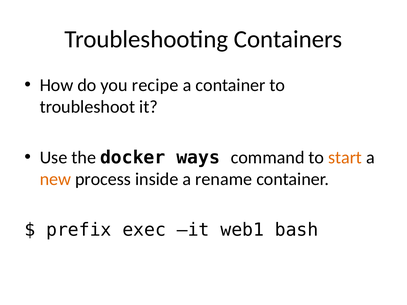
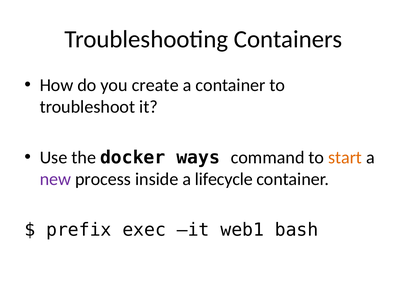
recipe: recipe -> create (155, 85)
new colour: orange -> purple (55, 179)
rename: rename -> lifecycle (224, 179)
